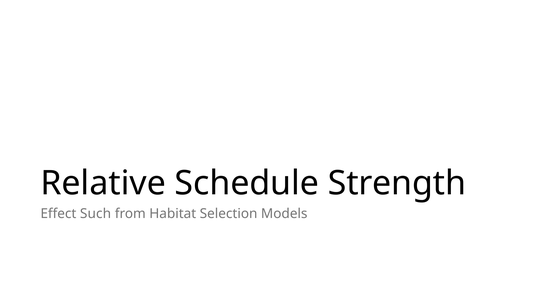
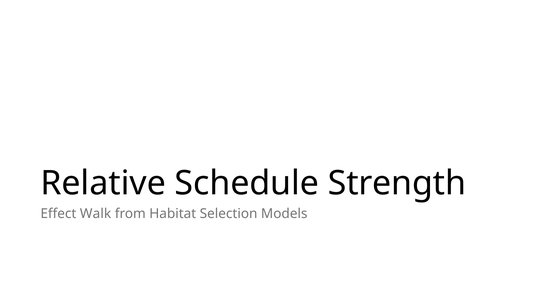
Such: Such -> Walk (96, 213)
